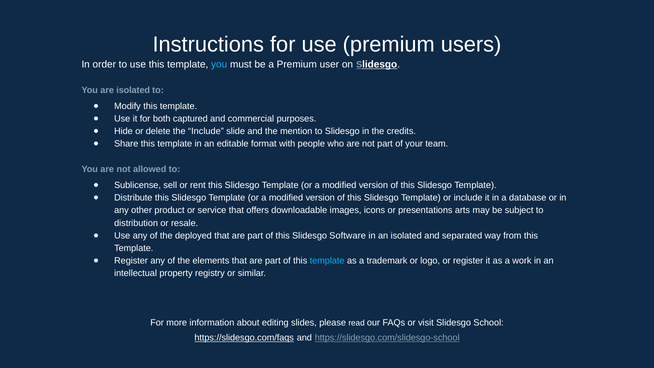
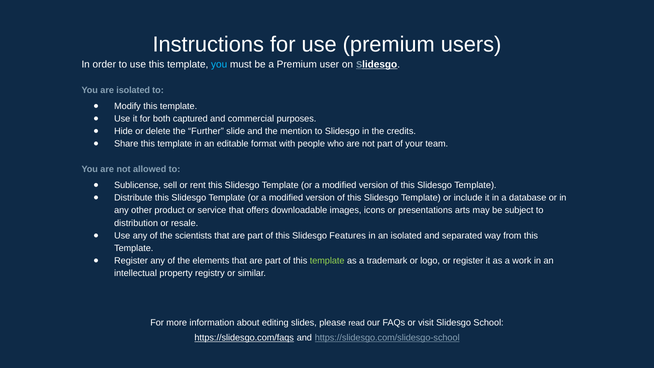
the Include: Include -> Further (206, 131)
deployed: deployed -> scientists (193, 235)
Software: Software -> Features (348, 235)
template colour: light blue -> light green (327, 261)
